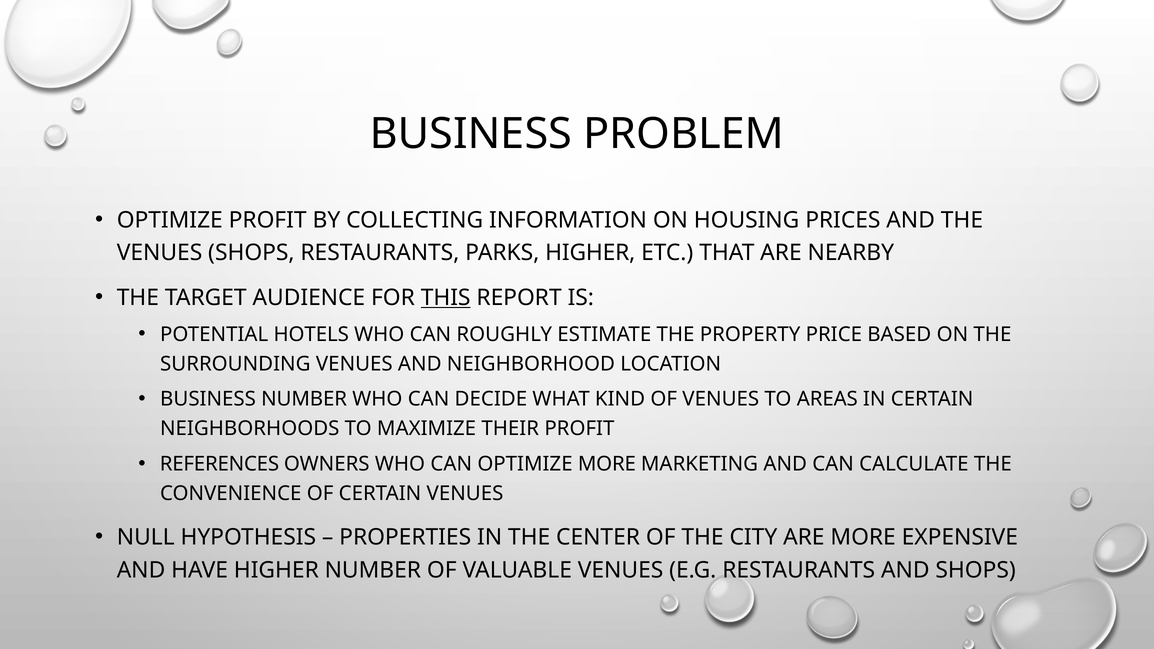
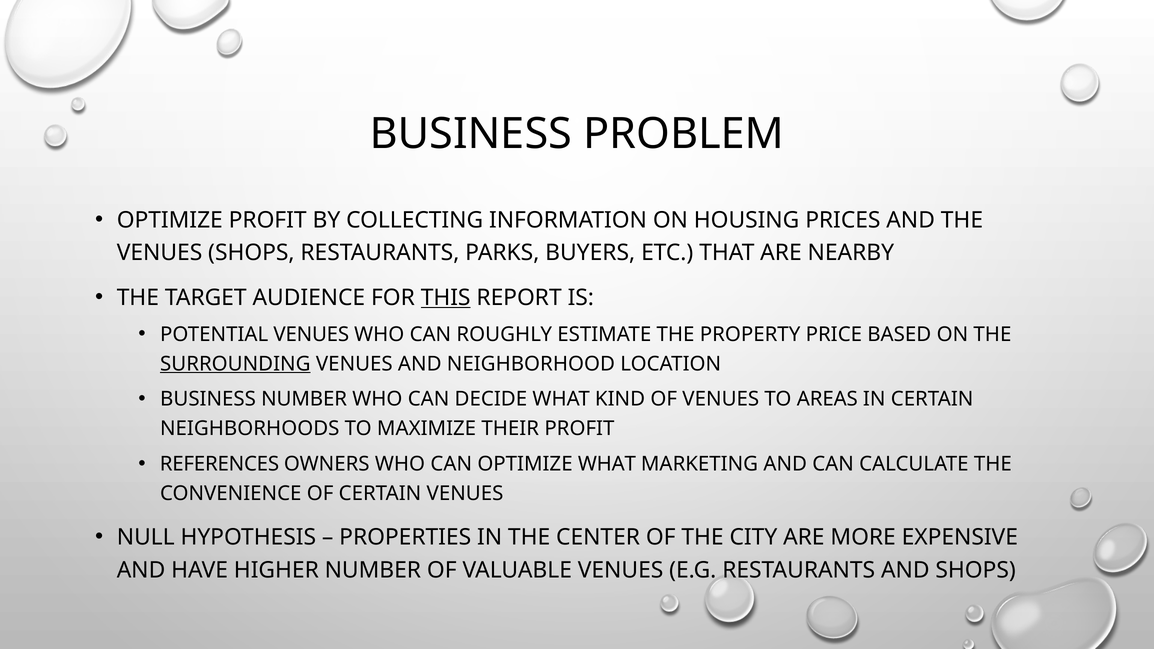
PARKS HIGHER: HIGHER -> BUYERS (590, 253)
POTENTIAL HOTELS: HOTELS -> VENUES (311, 334)
SURROUNDING underline: none -> present (235, 364)
OPTIMIZE MORE: MORE -> WHAT (607, 464)
